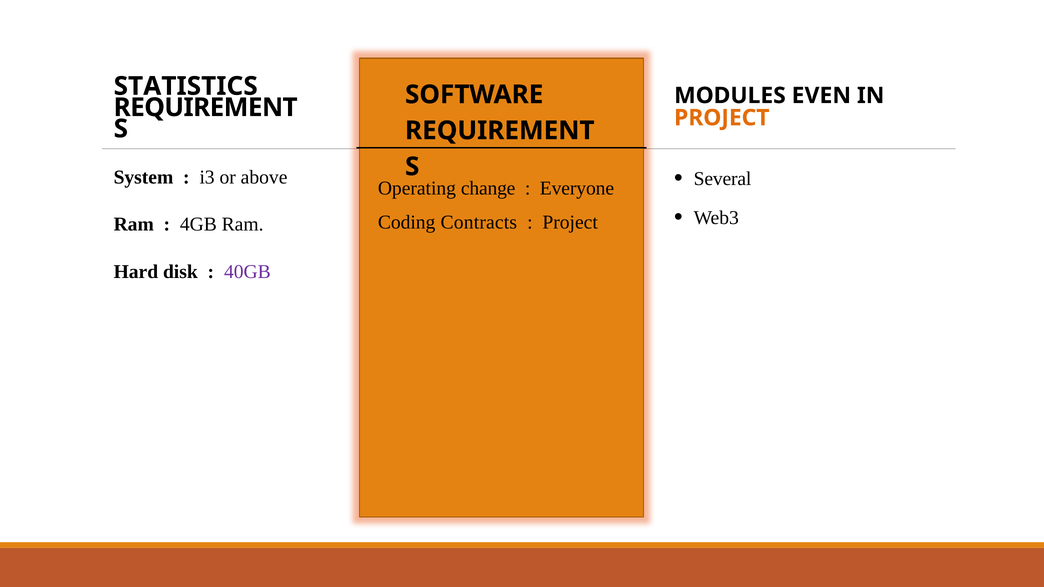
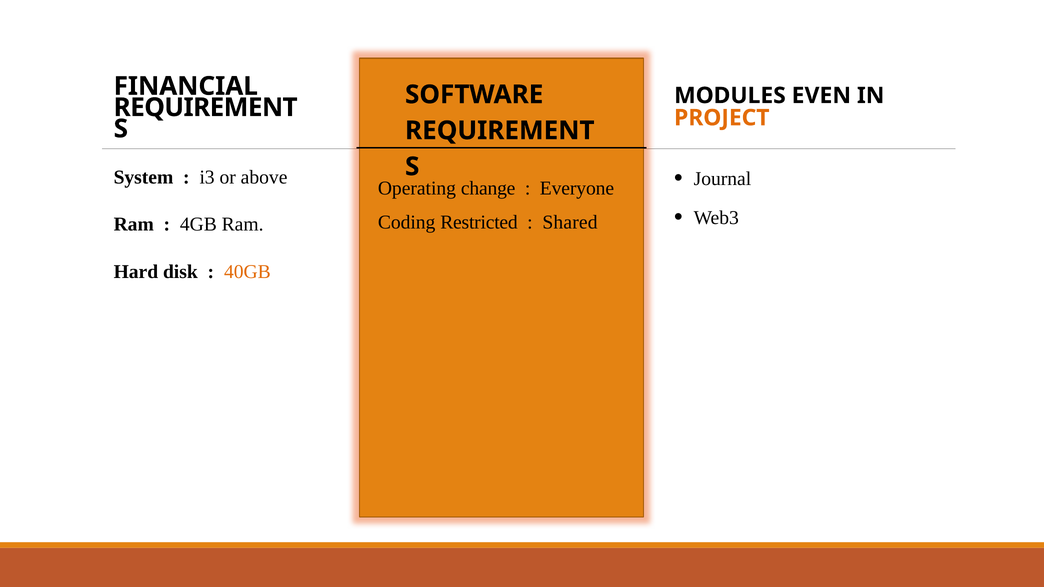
STATISTICS: STATISTICS -> FINANCIAL (186, 86)
Several: Several -> Journal (722, 179)
Contracts: Contracts -> Restricted (479, 223)
Project: Project -> Shared (570, 223)
40GB colour: purple -> orange (247, 272)
